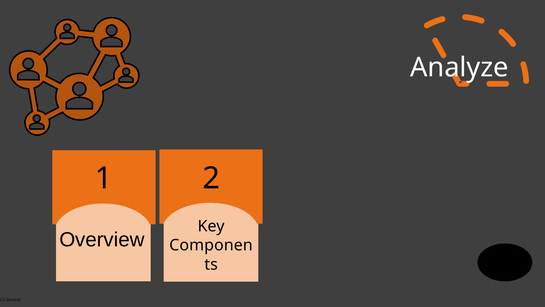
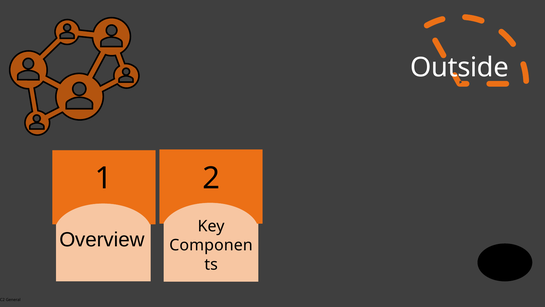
Analyze: Analyze -> Outside (459, 67)
